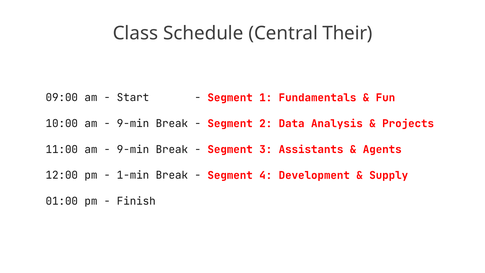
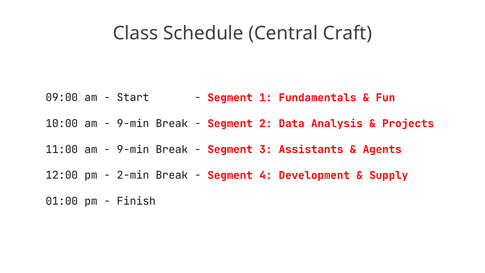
Their: Their -> Craft (347, 33)
1-min: 1-min -> 2-min (133, 175)
